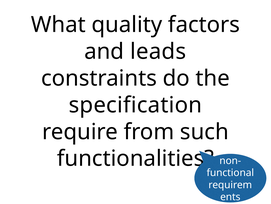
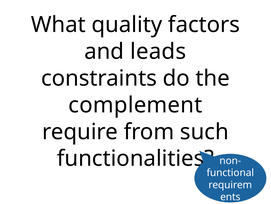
specification: specification -> complement (135, 105)
